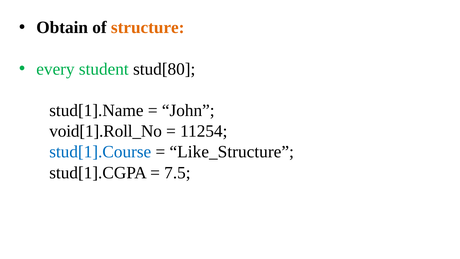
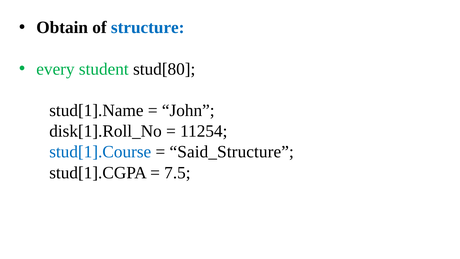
structure colour: orange -> blue (148, 28)
void[1].Roll_No: void[1].Roll_No -> disk[1].Roll_No (106, 131)
Like_Structure: Like_Structure -> Said_Structure (232, 152)
